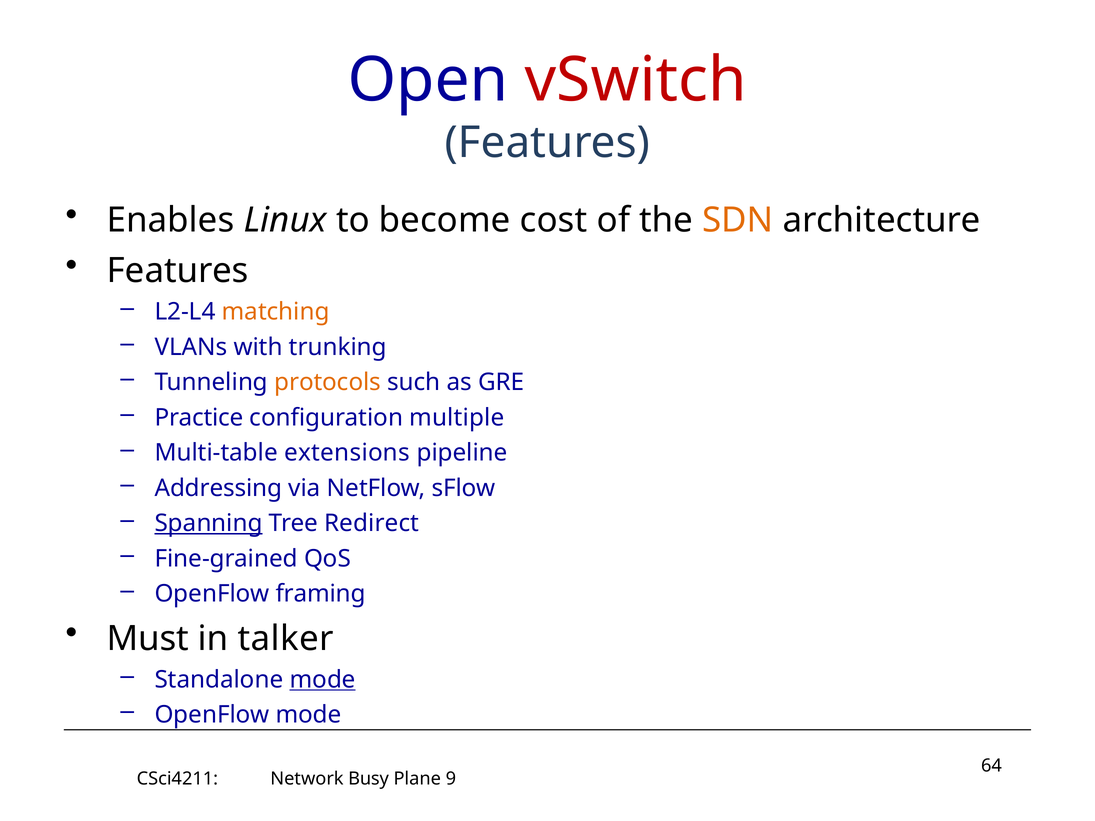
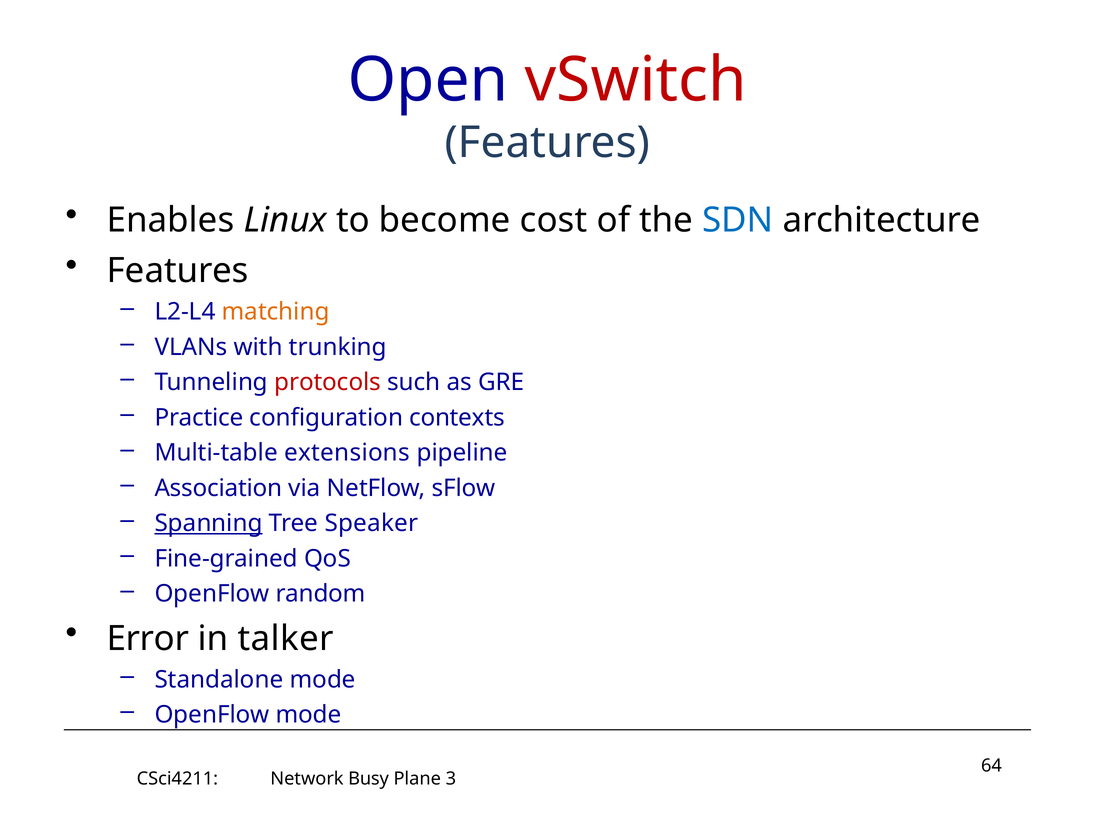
SDN colour: orange -> blue (738, 221)
protocols colour: orange -> red (328, 382)
multiple: multiple -> contexts (457, 418)
Addressing: Addressing -> Association (219, 488)
Redirect: Redirect -> Speaker (372, 523)
framing: framing -> random (321, 594)
Must: Must -> Error (148, 639)
mode underline: present -> none (323, 680)
9: 9 -> 3 (451, 779)
